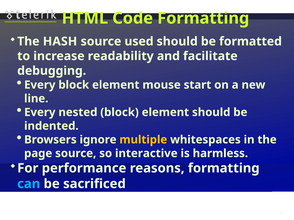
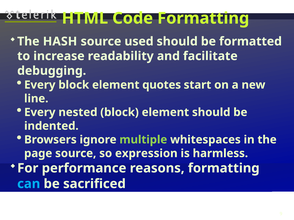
mouse: mouse -> quotes (162, 85)
multiple colour: yellow -> light green (143, 140)
interactive: interactive -> expression (146, 154)
